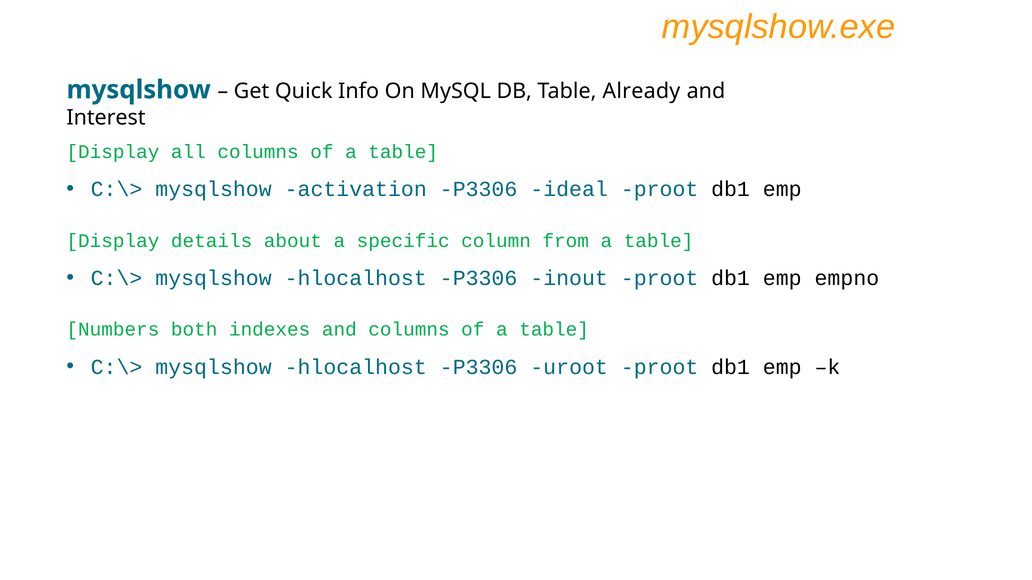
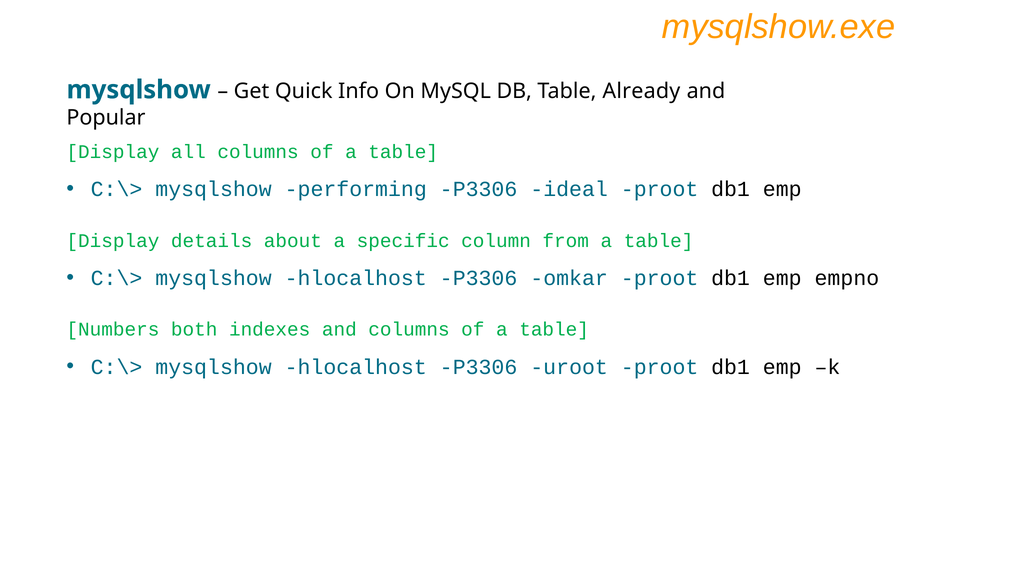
Interest: Interest -> Popular (106, 118)
activation: activation -> performing (356, 189)
inout: inout -> omkar (569, 278)
